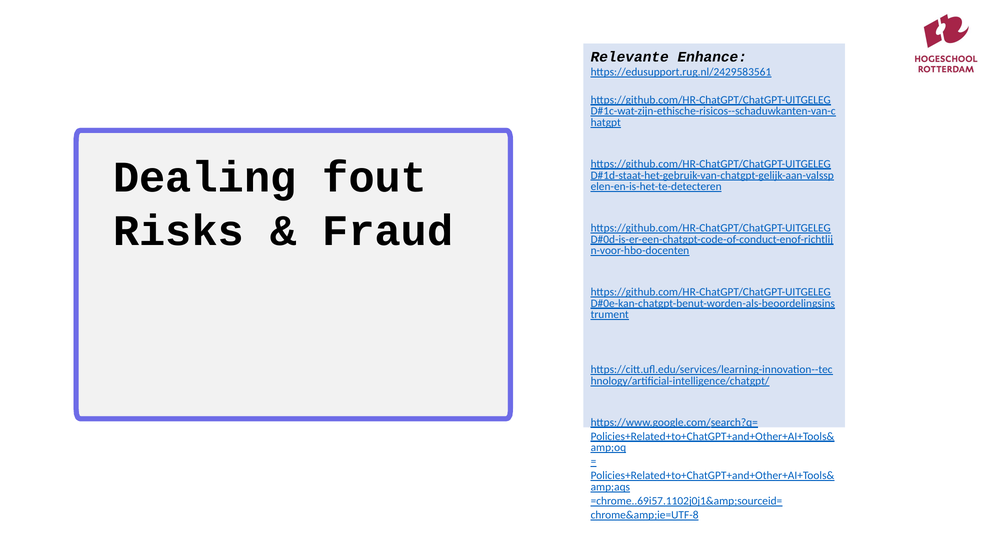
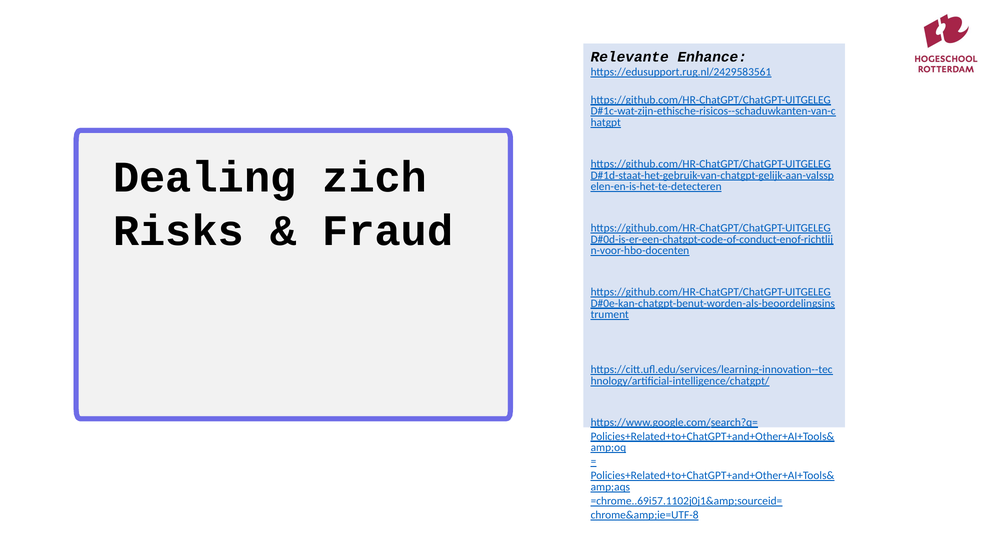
fout: fout -> zich (375, 177)
